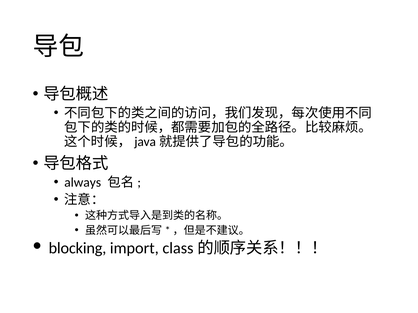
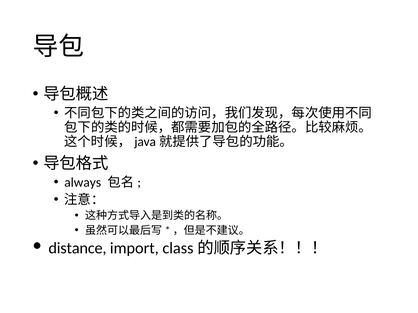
blocking: blocking -> distance (77, 248)
